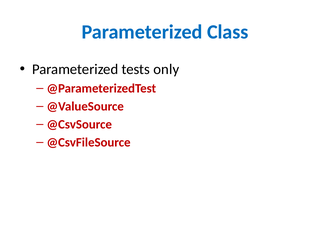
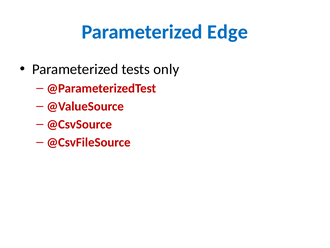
Class: Class -> Edge (228, 32)
